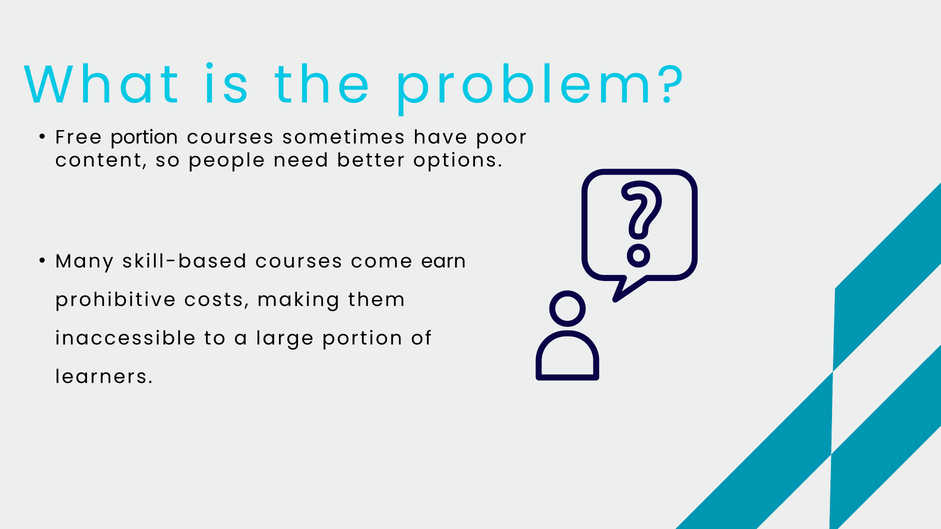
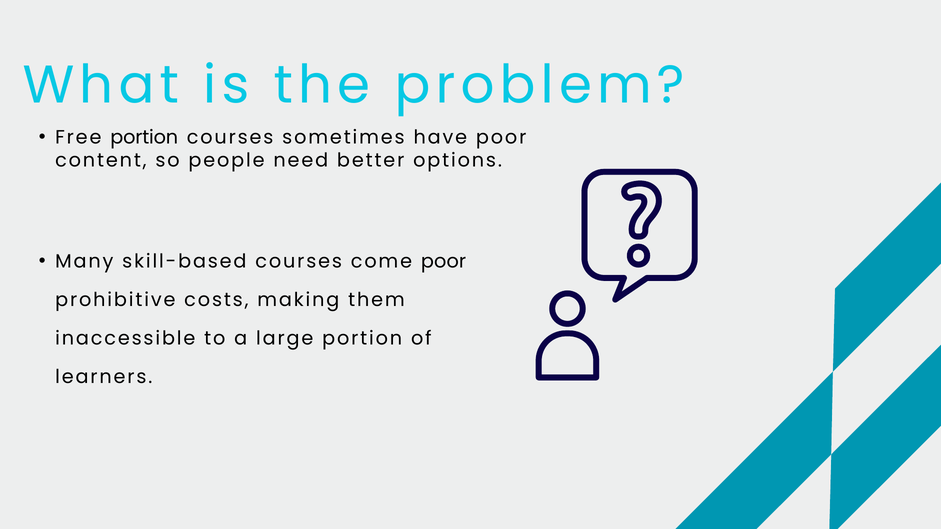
come earn: earn -> poor (444, 262)
